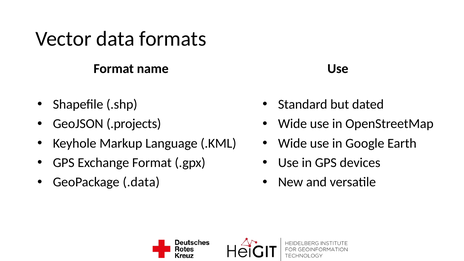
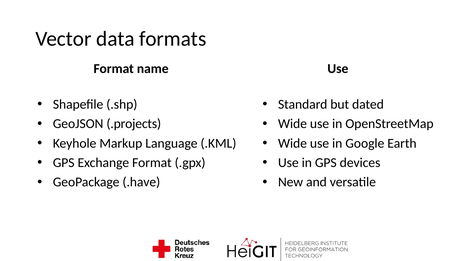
.data: .data -> .have (141, 182)
